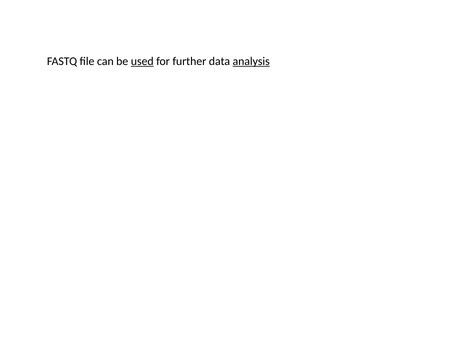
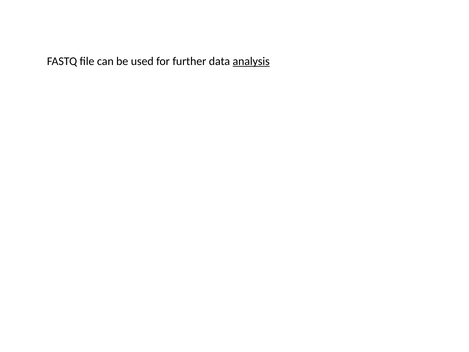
used underline: present -> none (142, 61)
